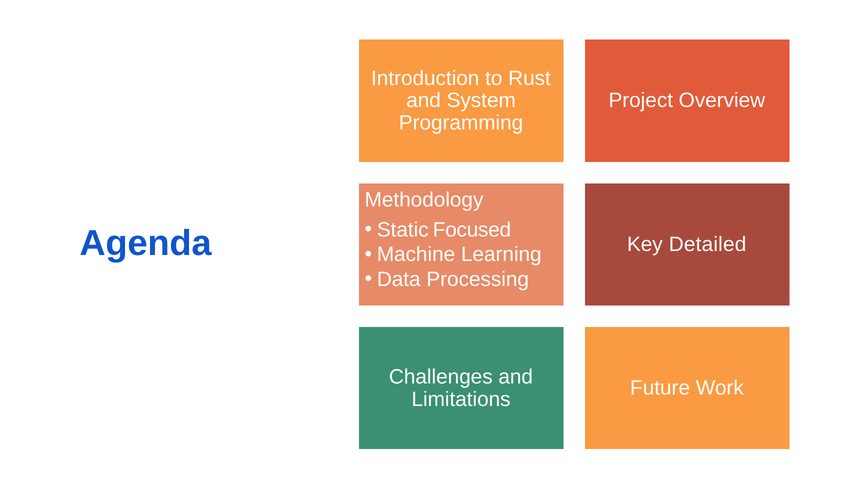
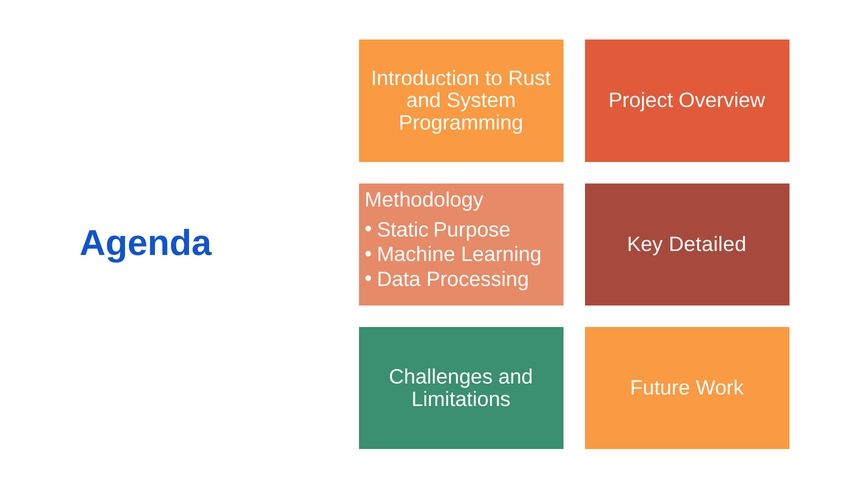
Focused: Focused -> Purpose (472, 230)
